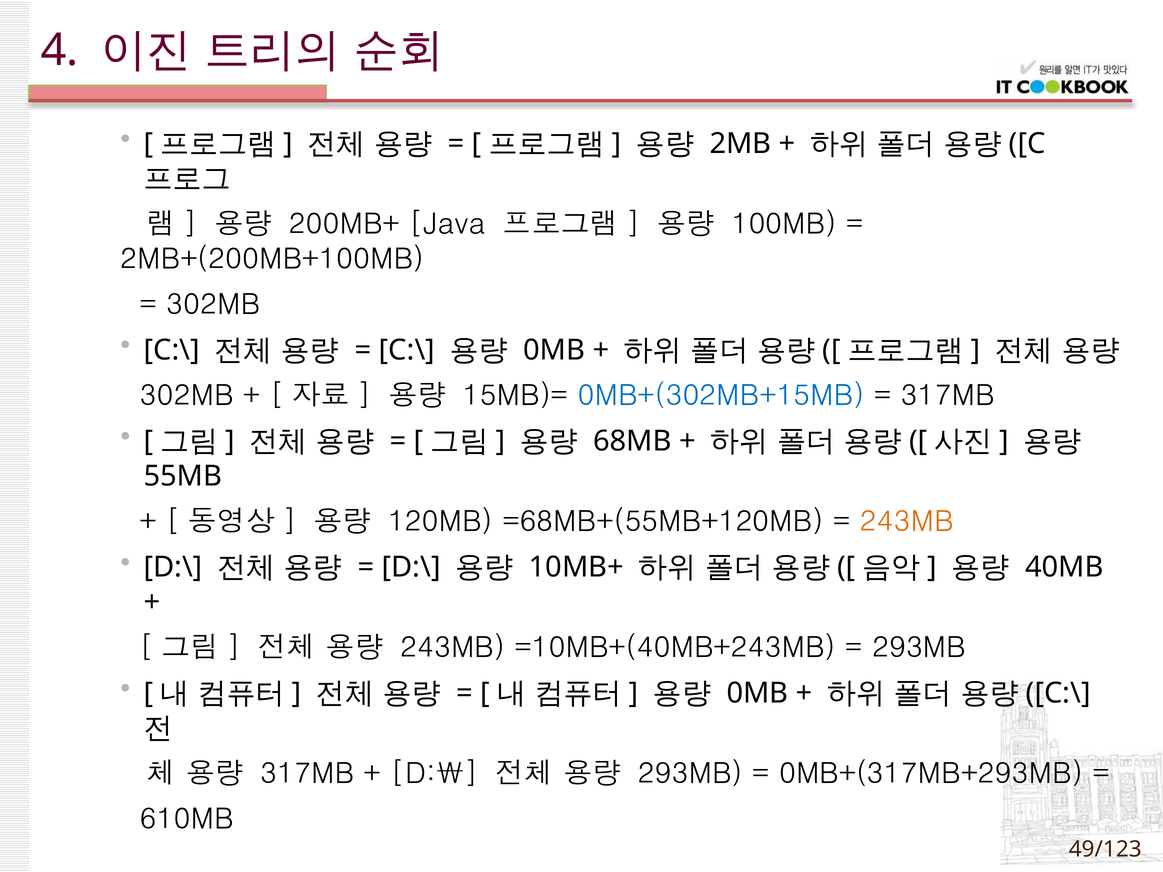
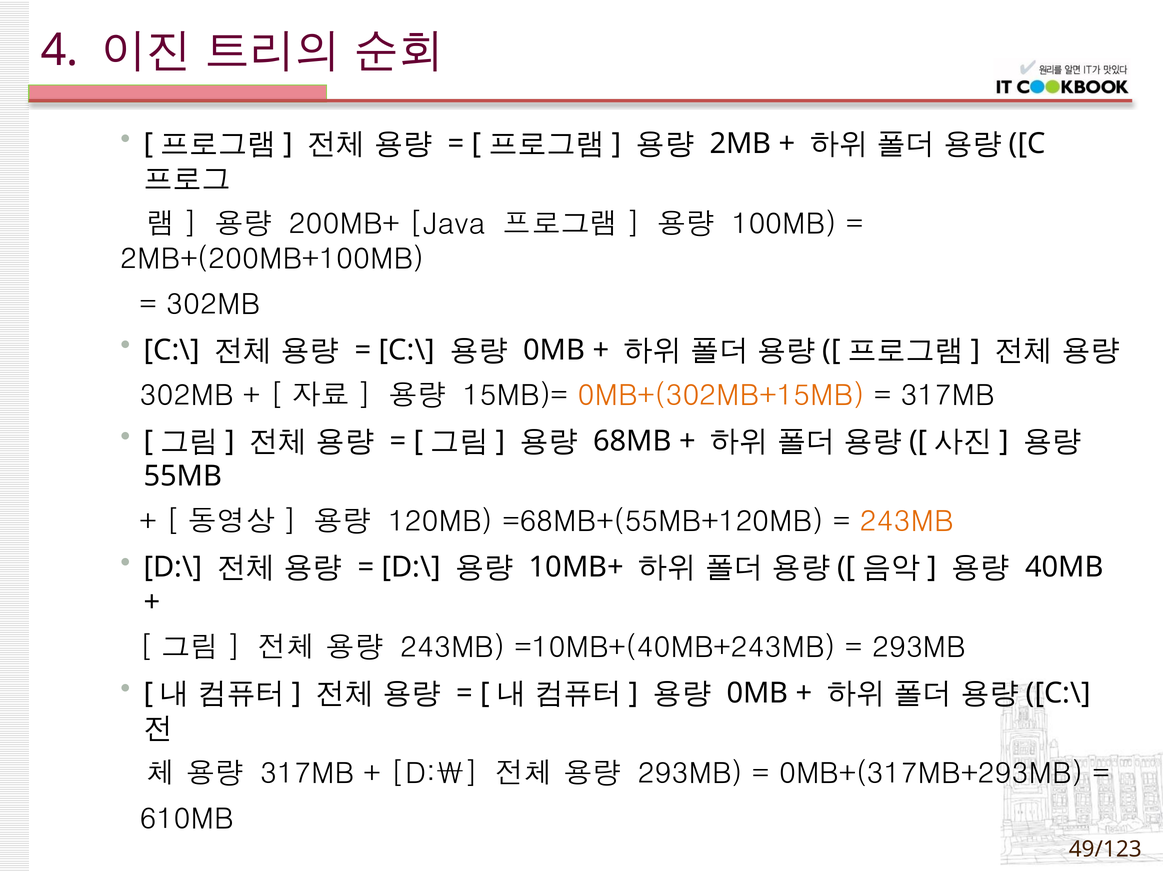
0MB+(302MB+15MB colour: blue -> orange (721, 396)
